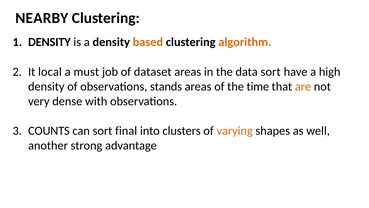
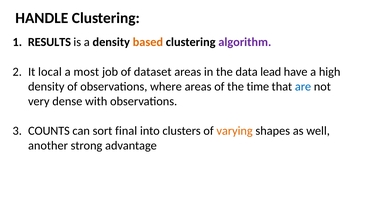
NEARBY: NEARBY -> HANDLE (42, 18)
DENSITY: DENSITY -> RESULTS (49, 42)
algorithm colour: orange -> purple (245, 42)
must: must -> most (86, 72)
data sort: sort -> lead (271, 72)
stands: stands -> where (166, 86)
are colour: orange -> blue (303, 86)
